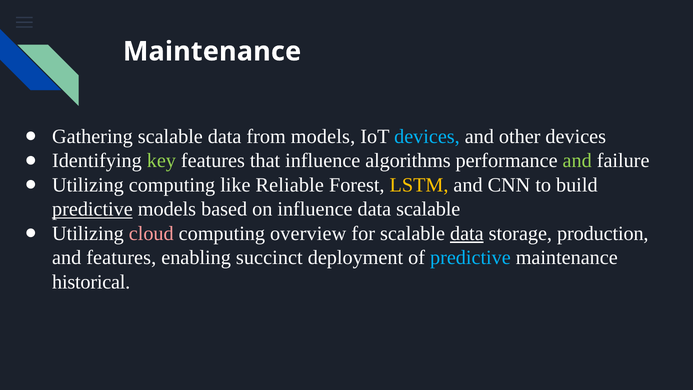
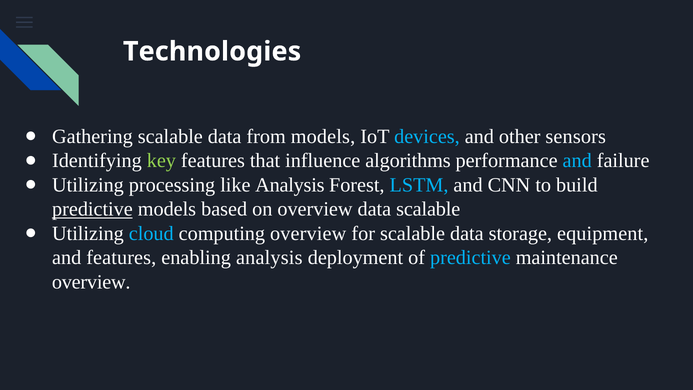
Maintenance: Maintenance -> Technologies (212, 51)
other devices: devices -> sensors (576, 136)
and colour: light green -> light blue (577, 161)
Utilizing computing: computing -> processing (172, 185)
like Reliable: Reliable -> Analysis (290, 185)
LSTM colour: yellow -> light blue (419, 185)
on influence: influence -> overview (315, 209)
cloud colour: pink -> light blue (151, 233)
data underline: present -> none (467, 233)
production: production -> equipment (603, 233)
enabling succinct: succinct -> analysis (269, 258)
historical: historical -> overview (91, 282)
